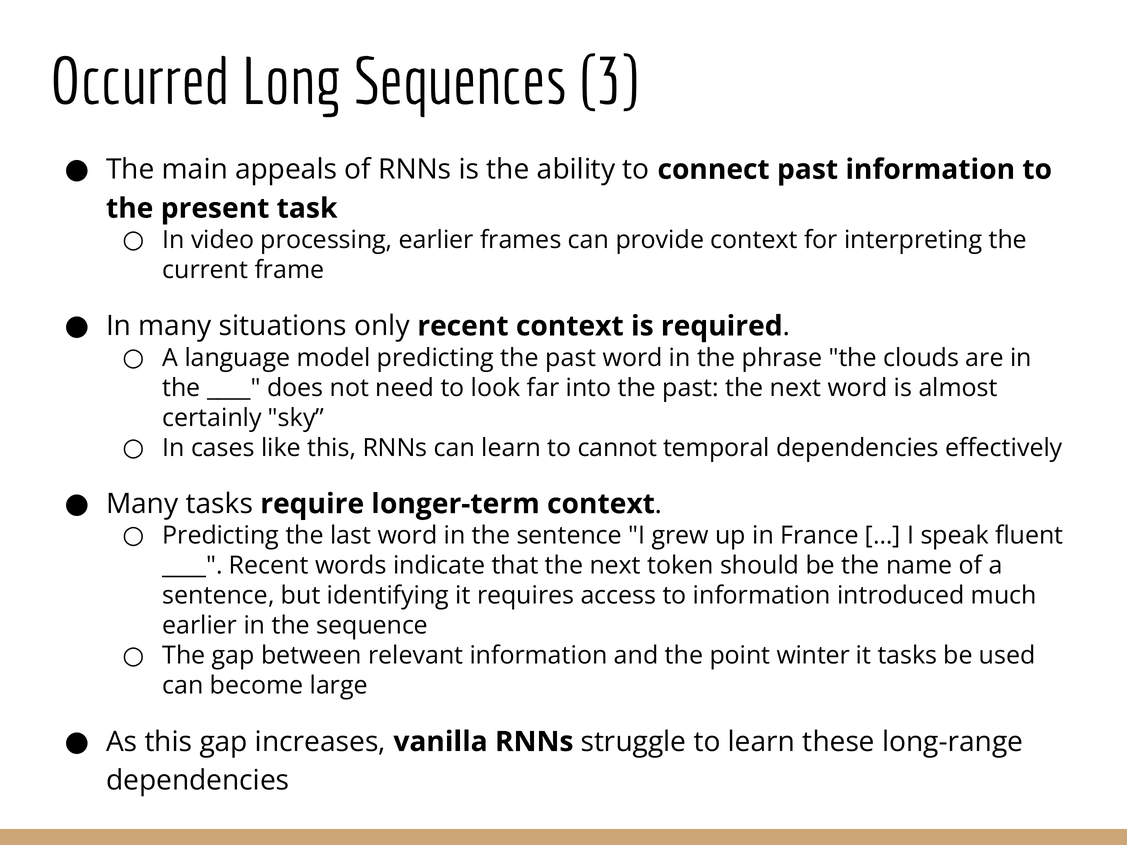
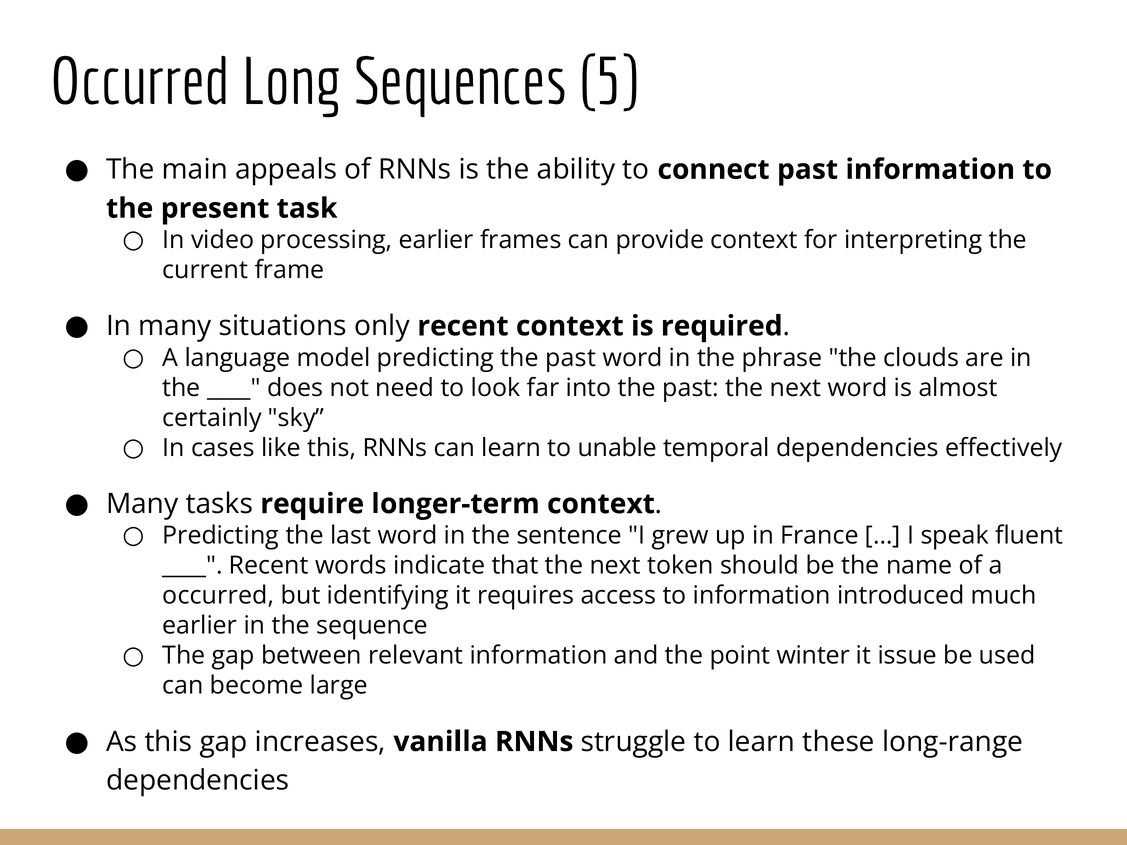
3: 3 -> 5 (610, 82)
cannot: cannot -> unable (617, 448)
sentence: sentence -> occurred (218, 596)
it tasks: tasks -> issue (907, 656)
